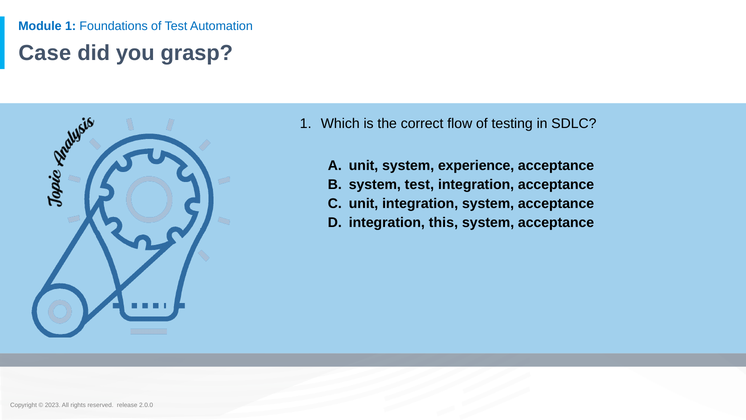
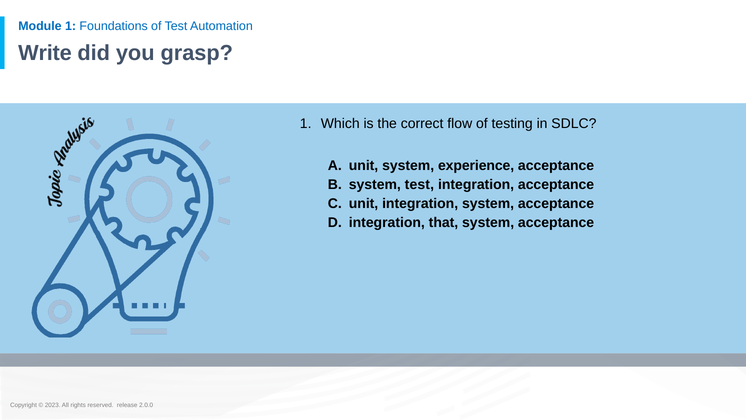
Case: Case -> Write (45, 53)
this: this -> that (443, 222)
